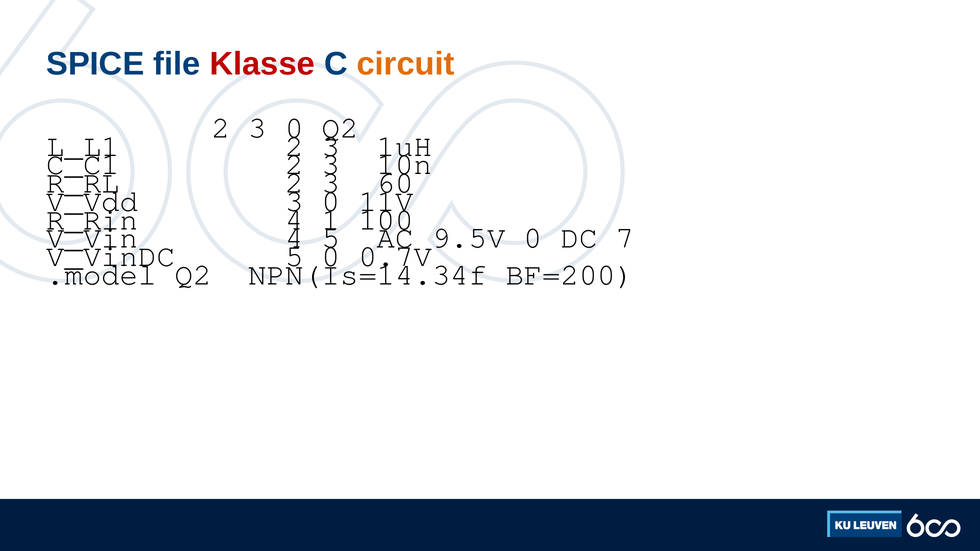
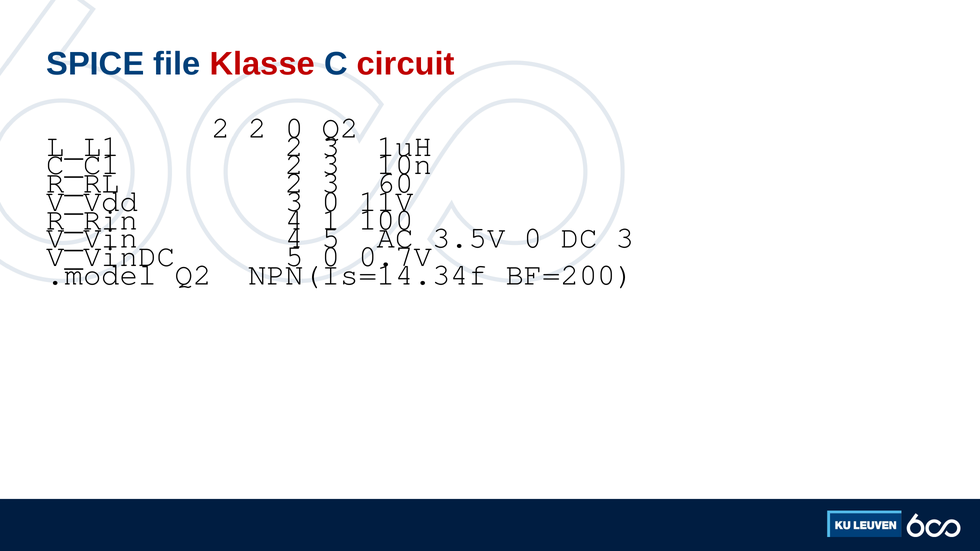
circuit colour: orange -> red (406, 64)
3: 3 -> 2 (258, 128)
9.5V: 9.5V -> 3.5V (469, 238)
DC 7: 7 -> 3 (625, 238)
